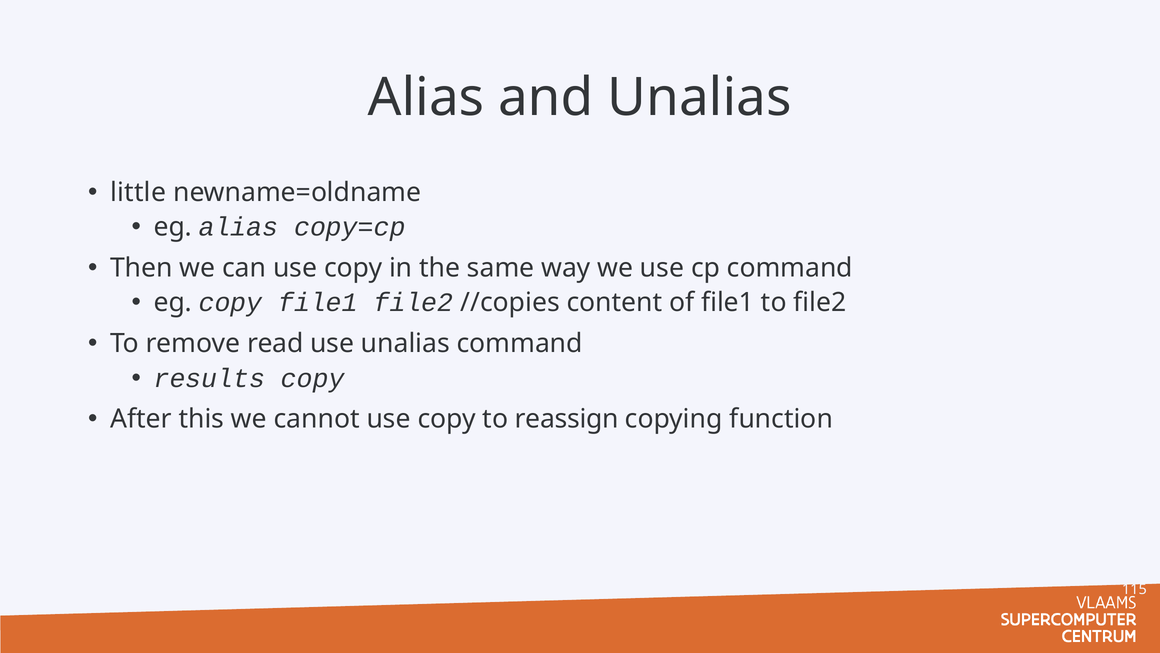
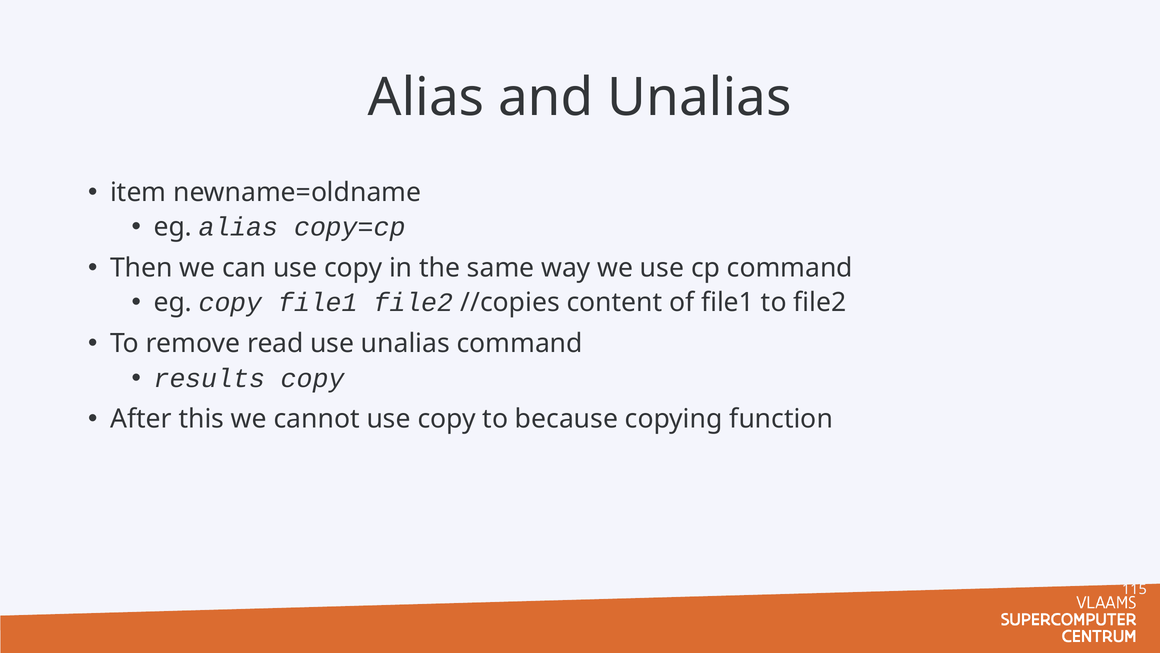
little: little -> item (138, 192)
reassign: reassign -> because (566, 419)
